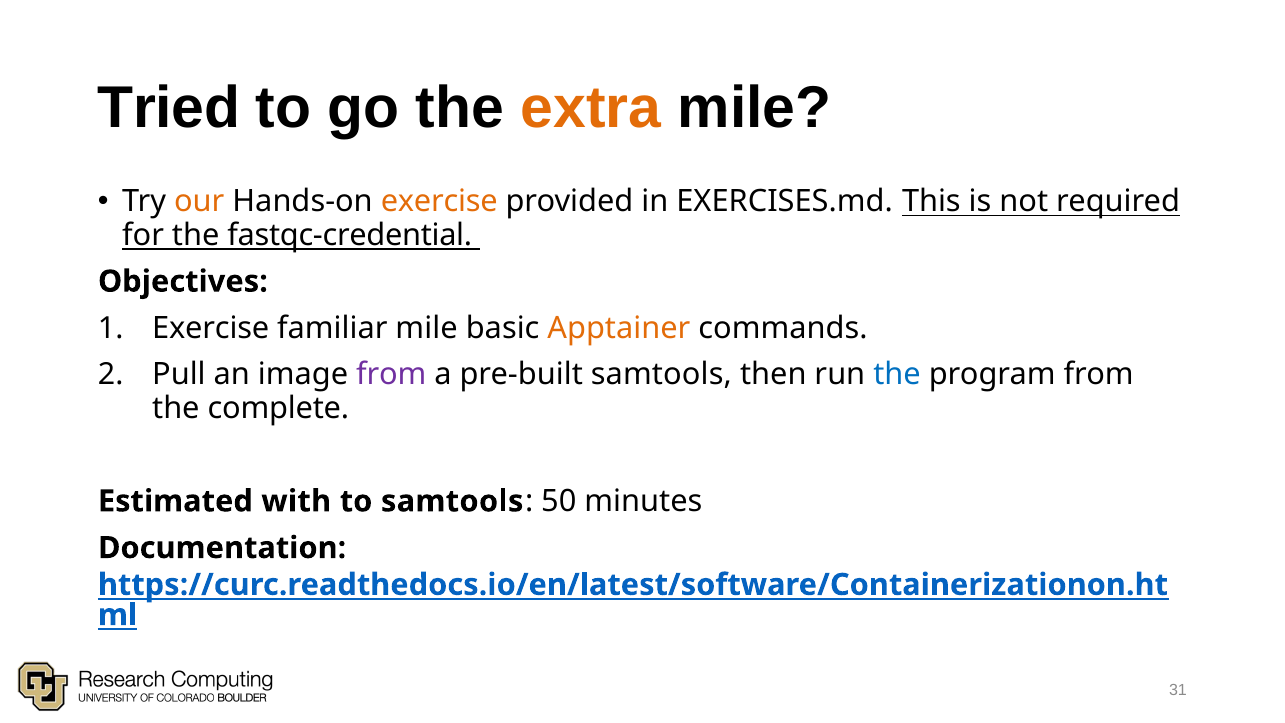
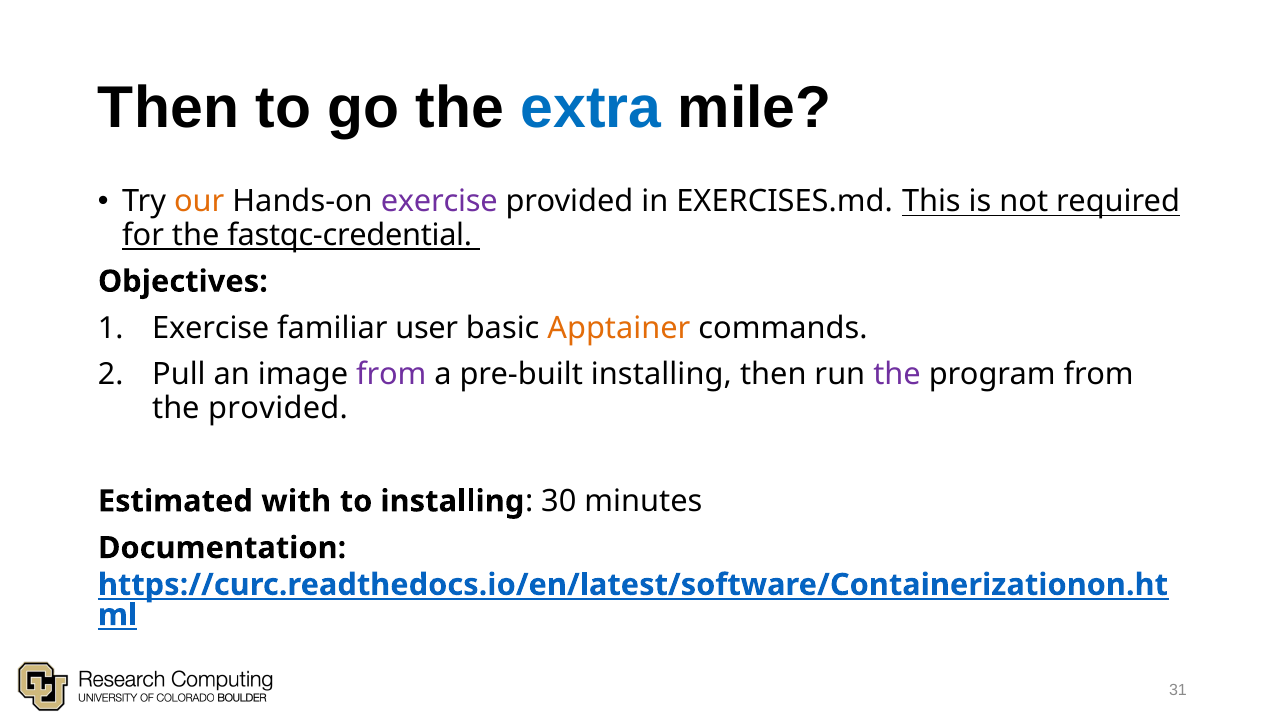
Tried: Tried -> Then (169, 108)
extra colour: orange -> blue (591, 108)
exercise colour: orange -> purple (439, 202)
familiar mile: mile -> user (427, 328)
pre-built samtools: samtools -> installing (661, 375)
the colour: blue -> purple (897, 375)
the complete: complete -> provided (278, 408)
to samtools: samtools -> installing (452, 501)
50: 50 -> 30 (559, 501)
